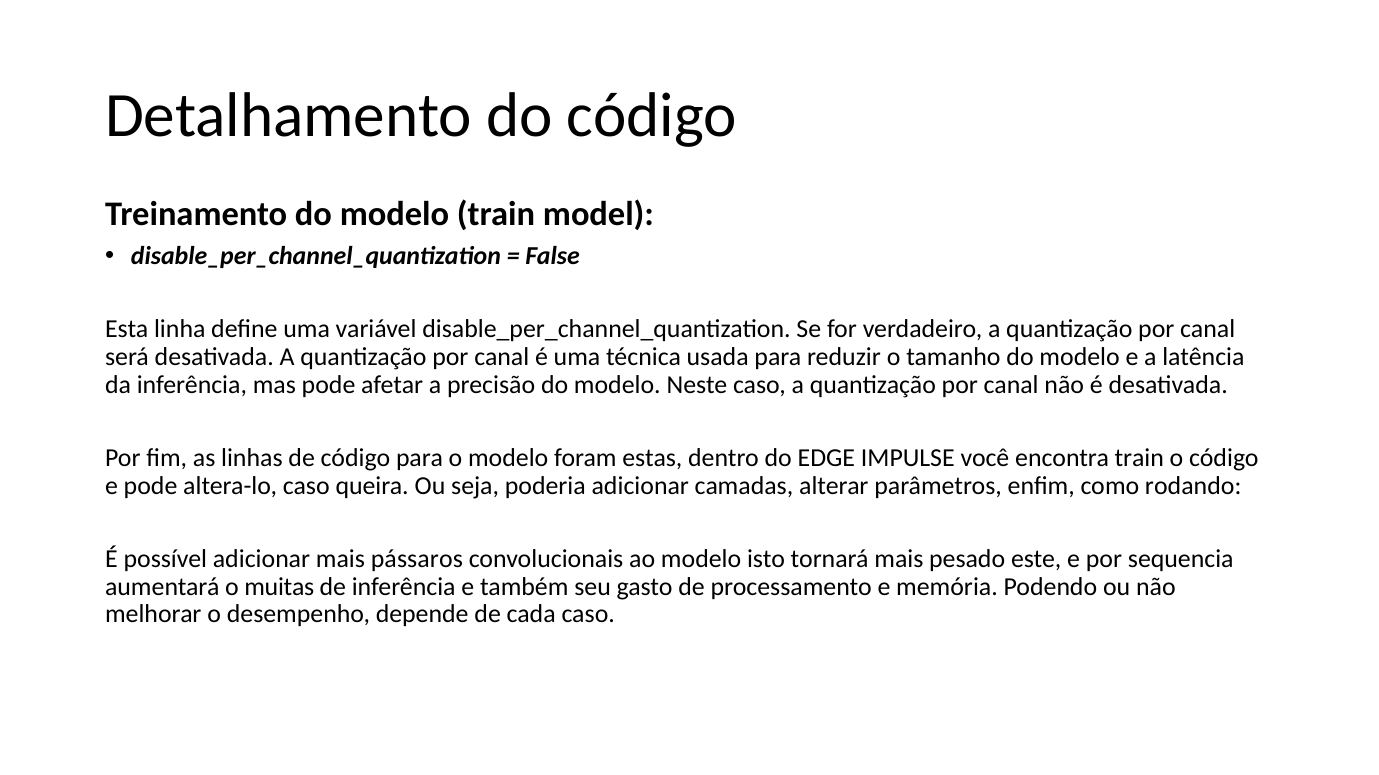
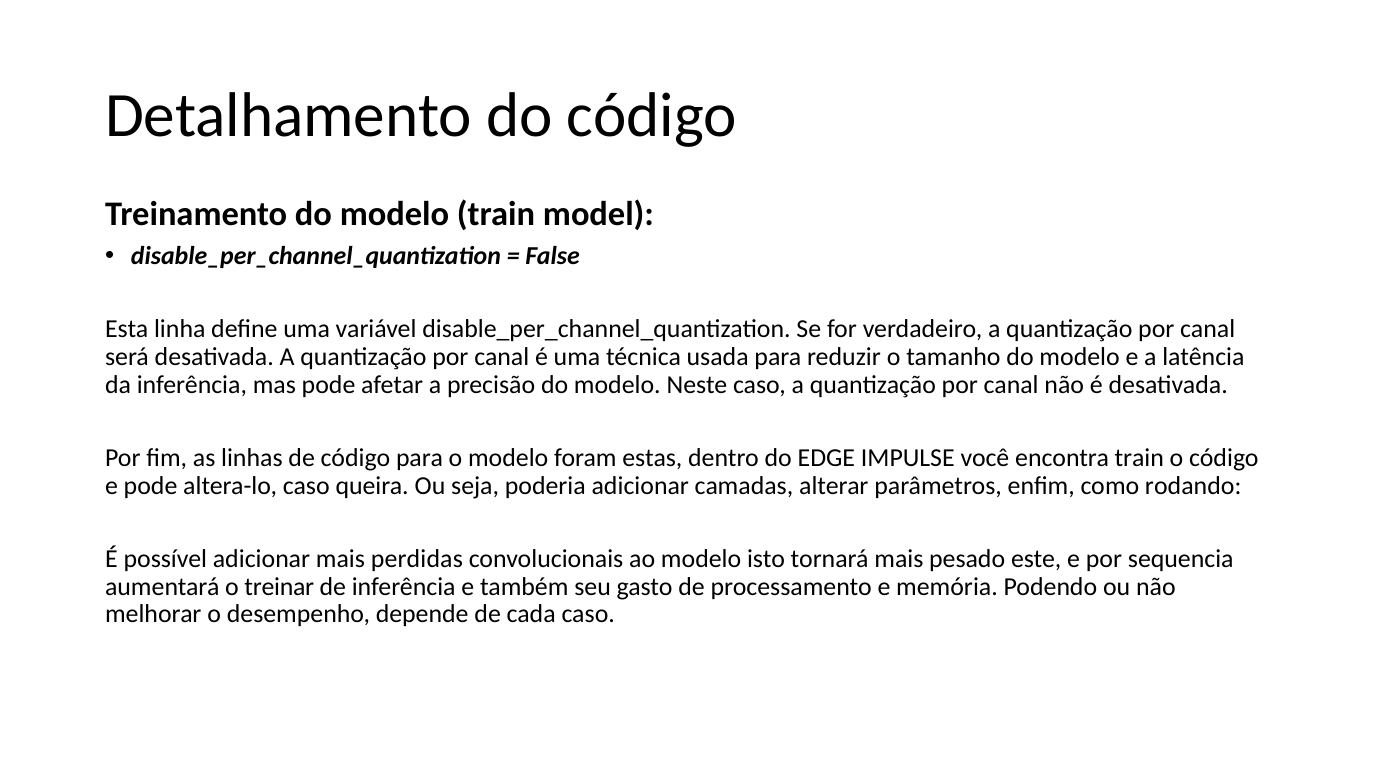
pássaros: pássaros -> perdidas (417, 559)
muitas: muitas -> treinar (279, 587)
